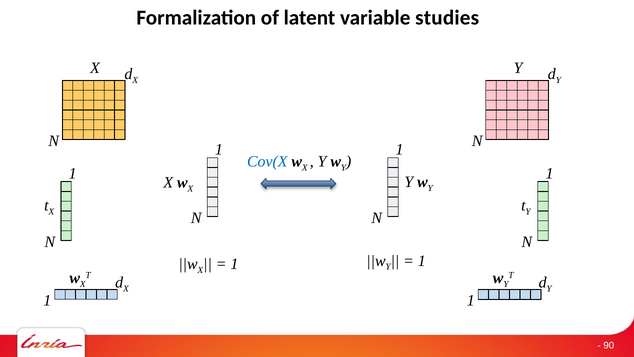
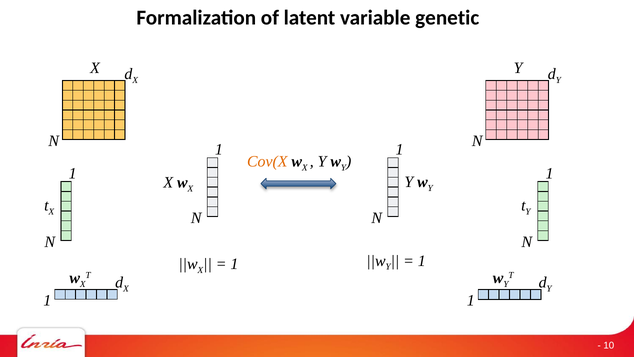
studies: studies -> genetic (447, 18)
Cov(X colour: blue -> orange (267, 161)
90: 90 -> 10 (609, 345)
